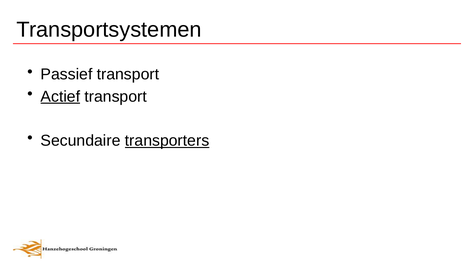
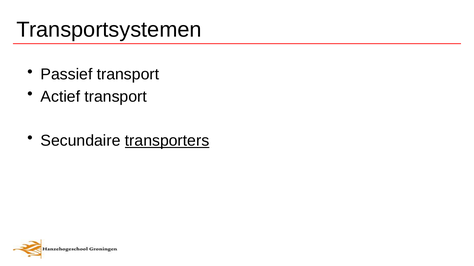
Actief underline: present -> none (60, 97)
